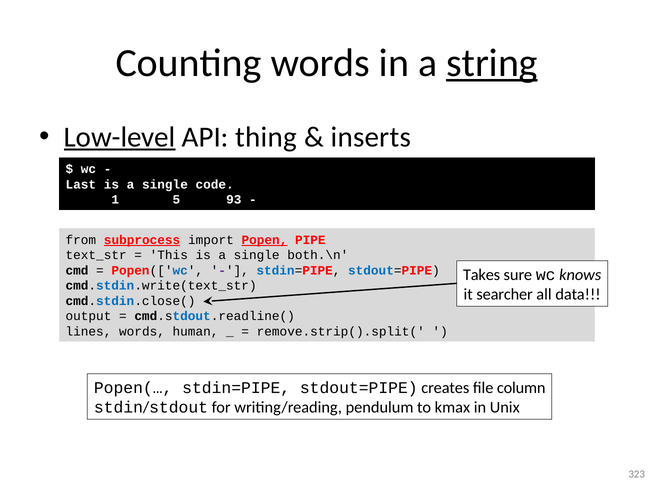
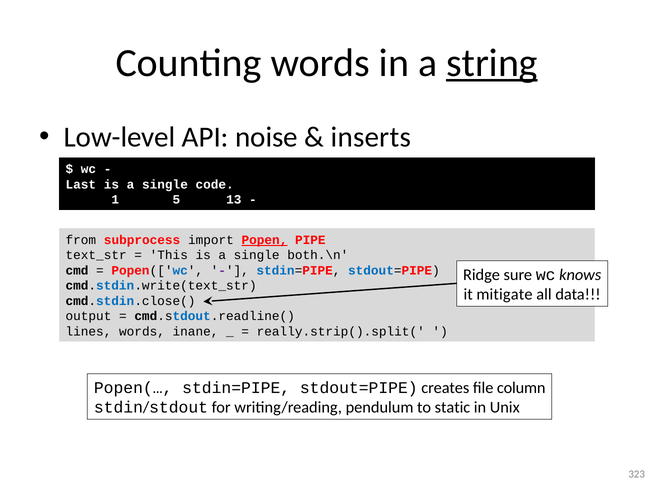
Low-level underline: present -> none (120, 137)
thing: thing -> noise (267, 137)
93: 93 -> 13 (234, 200)
subprocess underline: present -> none (142, 240)
Takes: Takes -> Ridge (482, 275)
searcher: searcher -> mitigate (504, 295)
human: human -> inane (195, 332)
remove.strip().split(: remove.strip().split( -> really.strip().split( (341, 332)
kmax: kmax -> static (452, 408)
